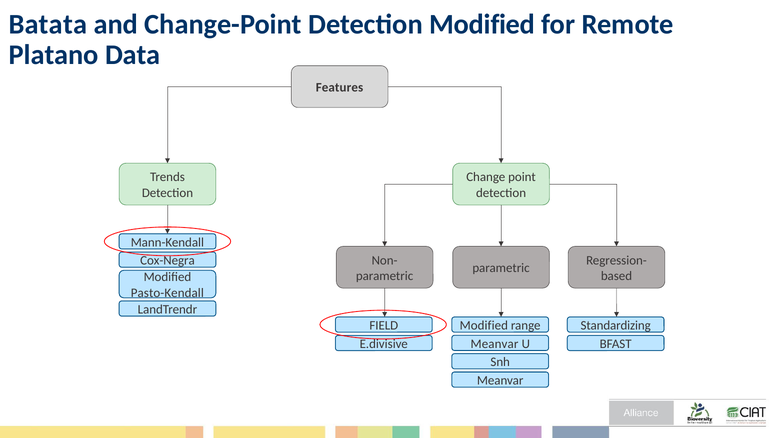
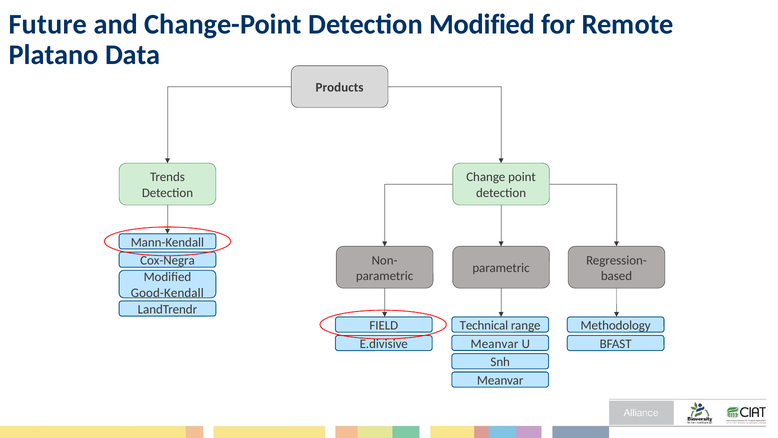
Batata: Batata -> Future (48, 24)
Features: Features -> Products (340, 87)
Pasto-Kendall: Pasto-Kendall -> Good-Kendall (167, 292)
Modified: Modified -> Technical (484, 325)
Standardizing: Standardizing -> Methodology (616, 325)
